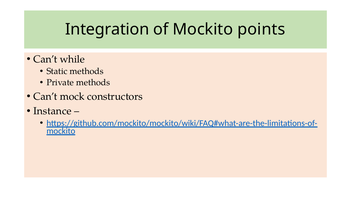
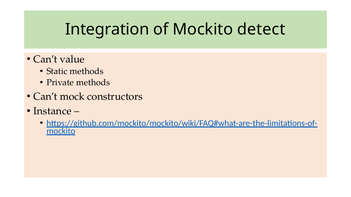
points: points -> detect (261, 29)
while: while -> value (72, 59)
